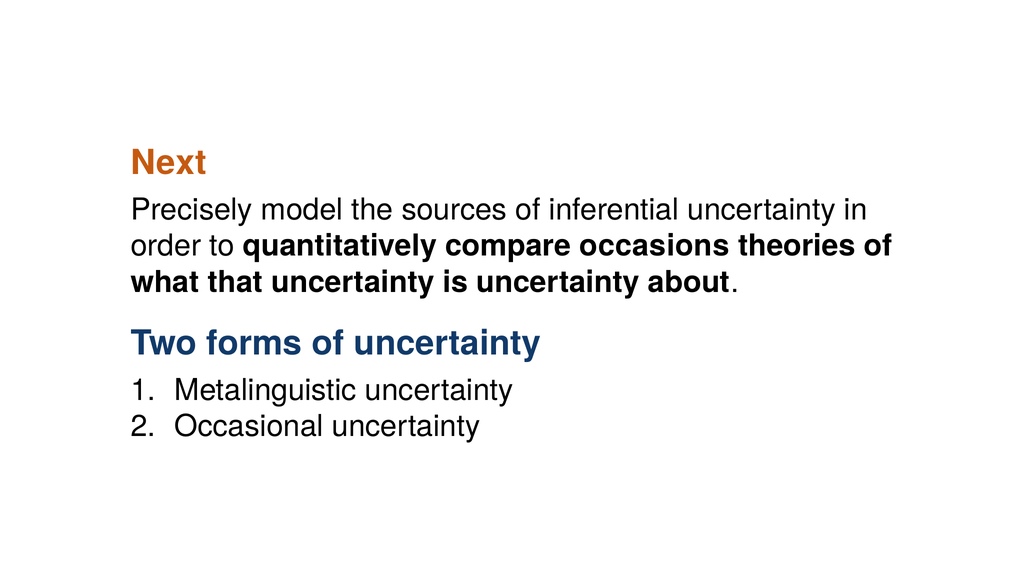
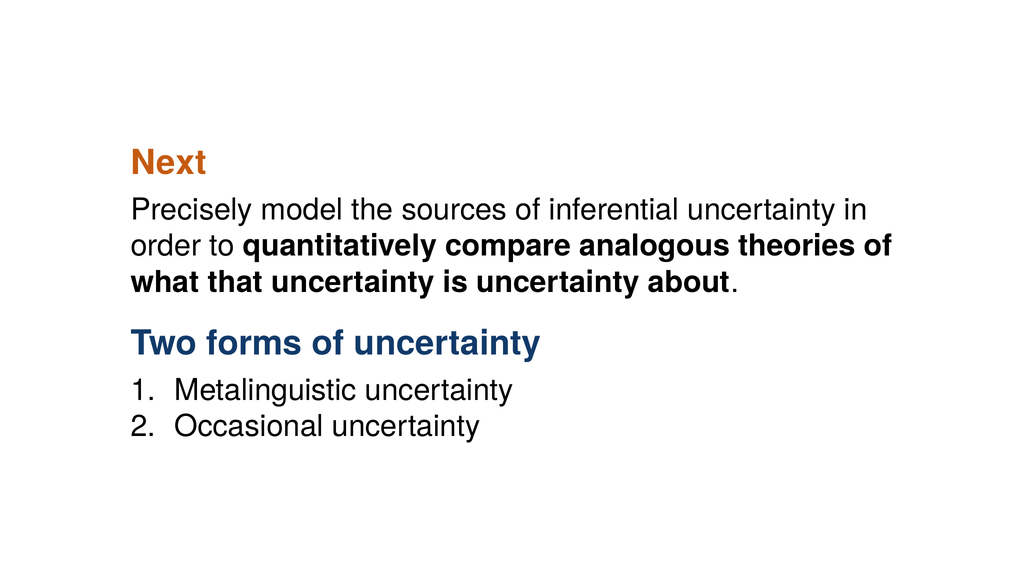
occasions: occasions -> analogous (655, 246)
